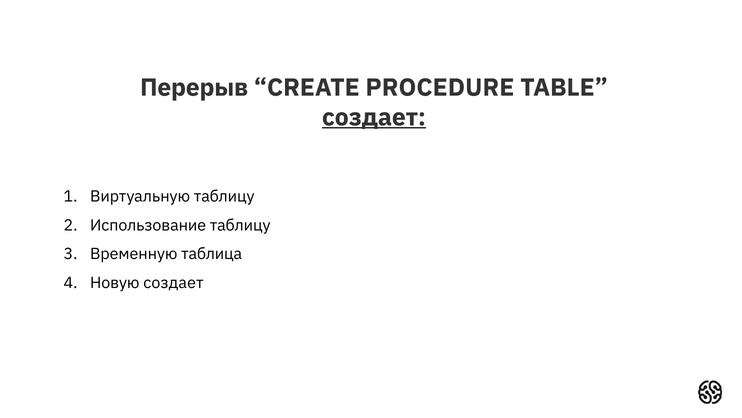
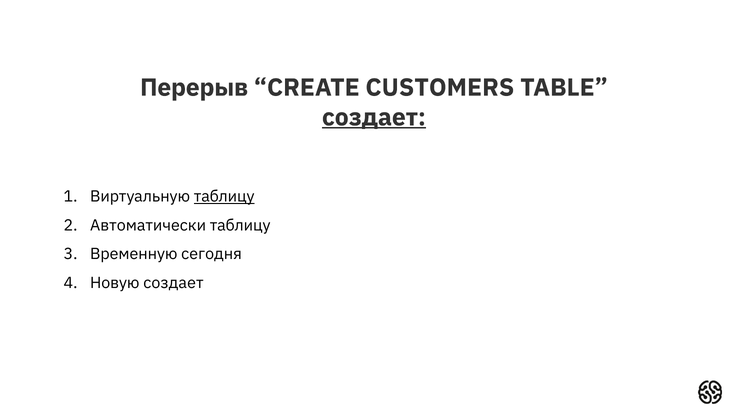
PROCEDURE: PROCEDURE -> CUSTOMERS (440, 87)
таблицу underline: none -> present (224, 196)
Использование: Использование -> Автоматически (148, 225)
таблица: таблица -> сегодня (212, 254)
